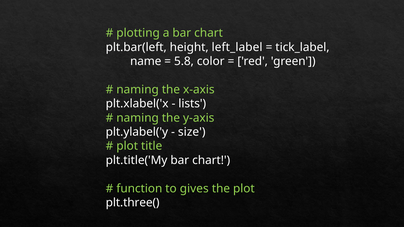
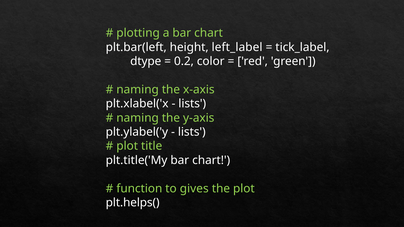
name: name -> dtype (146, 61)
5.8: 5.8 -> 0.2 (184, 61)
size: size -> lists (192, 132)
plt.three(: plt.three( -> plt.helps( (133, 203)
